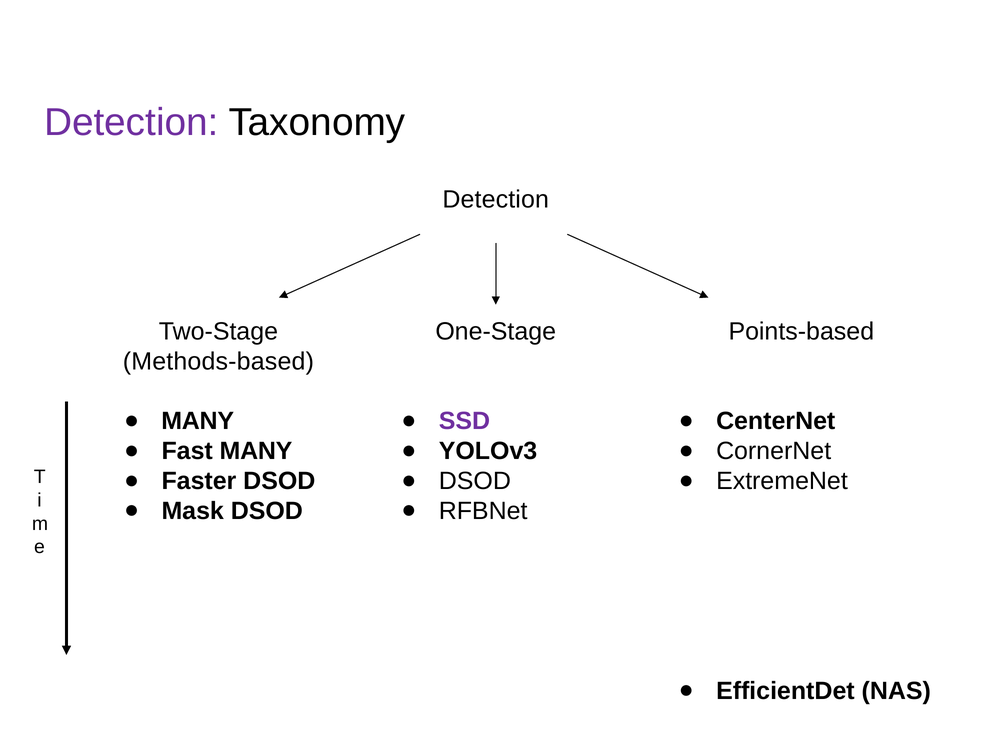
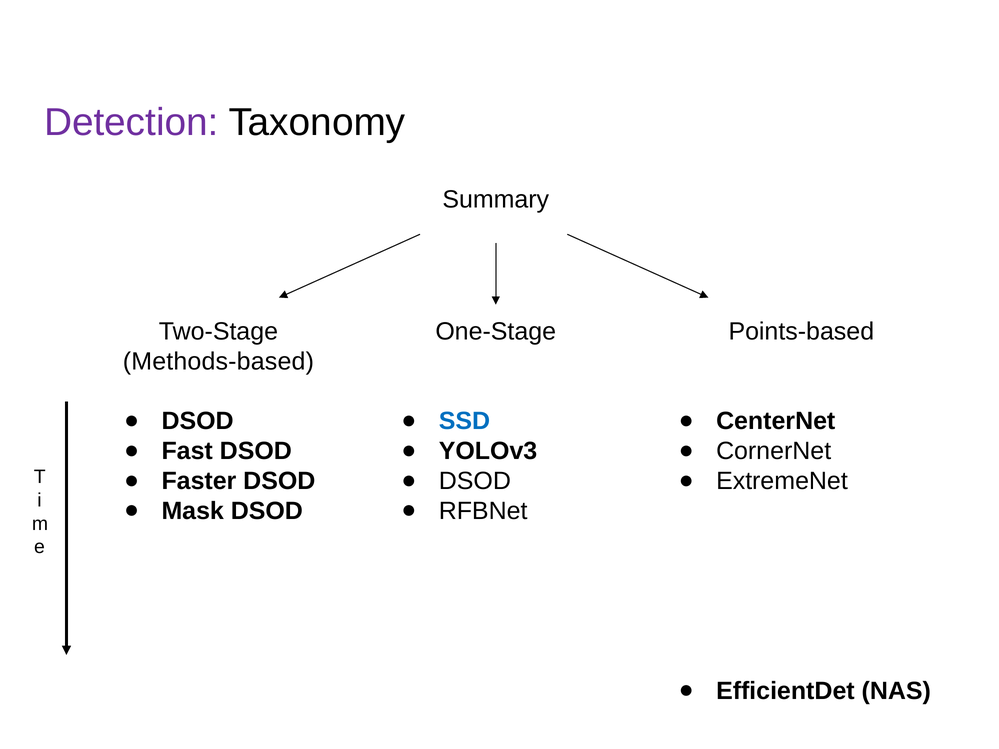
Detection: Detection -> Summary (496, 200)
MANY: MANY -> DSOD (198, 421)
SSD colour: purple -> blue (464, 421)
Fast MANY: MANY -> DSOD (256, 451)
